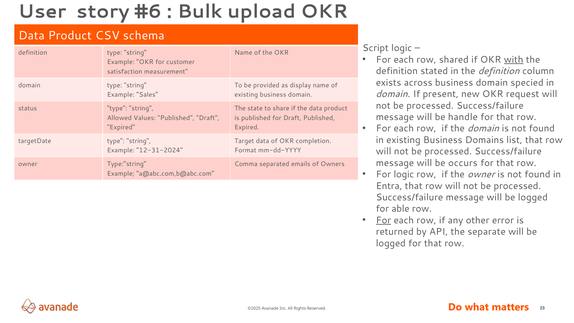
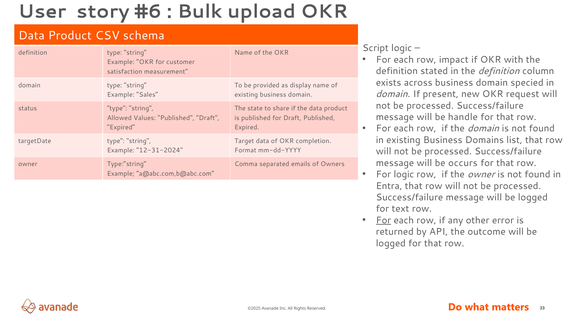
shared: shared -> impact (454, 60)
with underline: present -> none (514, 60)
able: able -> text (400, 209)
separate: separate -> outcome (487, 232)
